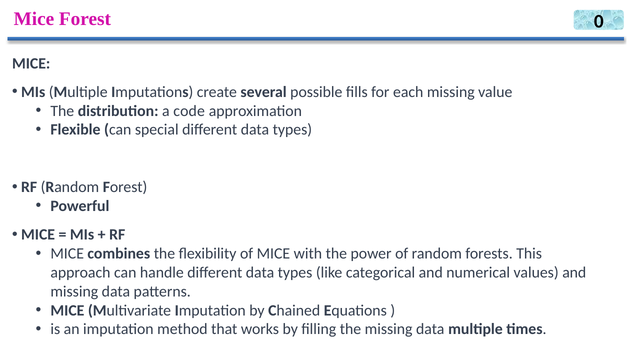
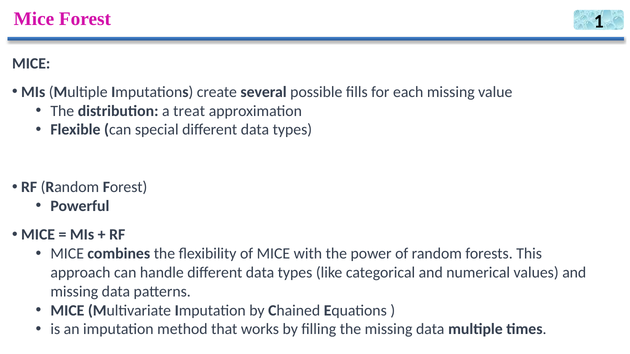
0: 0 -> 1 (599, 21)
code: code -> treat (189, 111)
